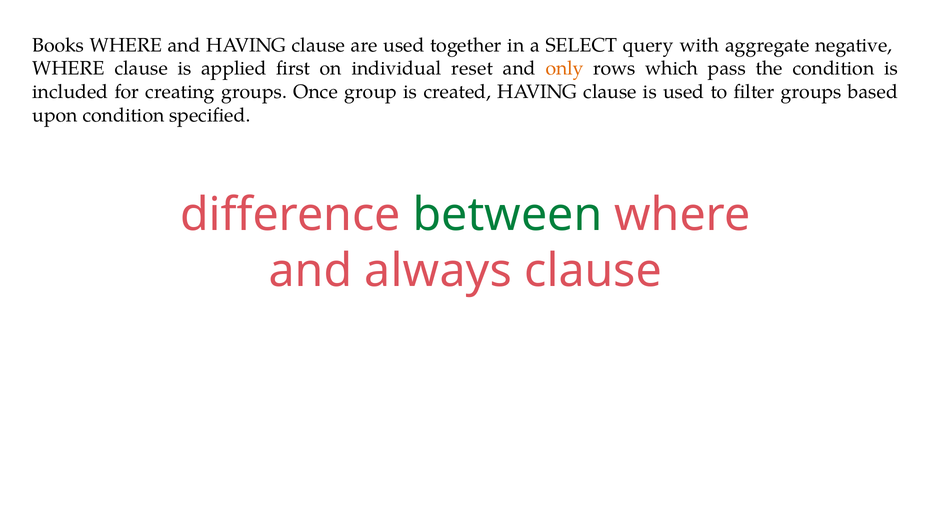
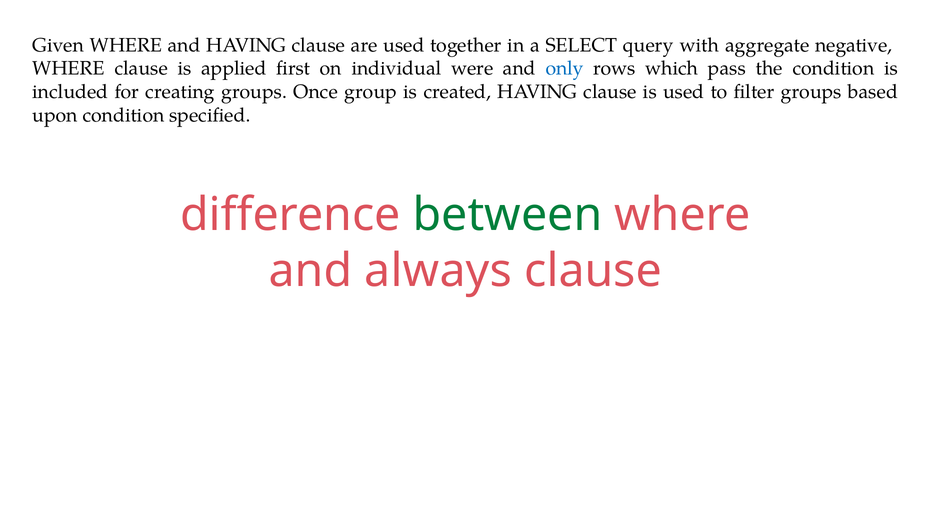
Books: Books -> Given (58, 45)
reset: reset -> were (472, 69)
only colour: orange -> blue (565, 69)
